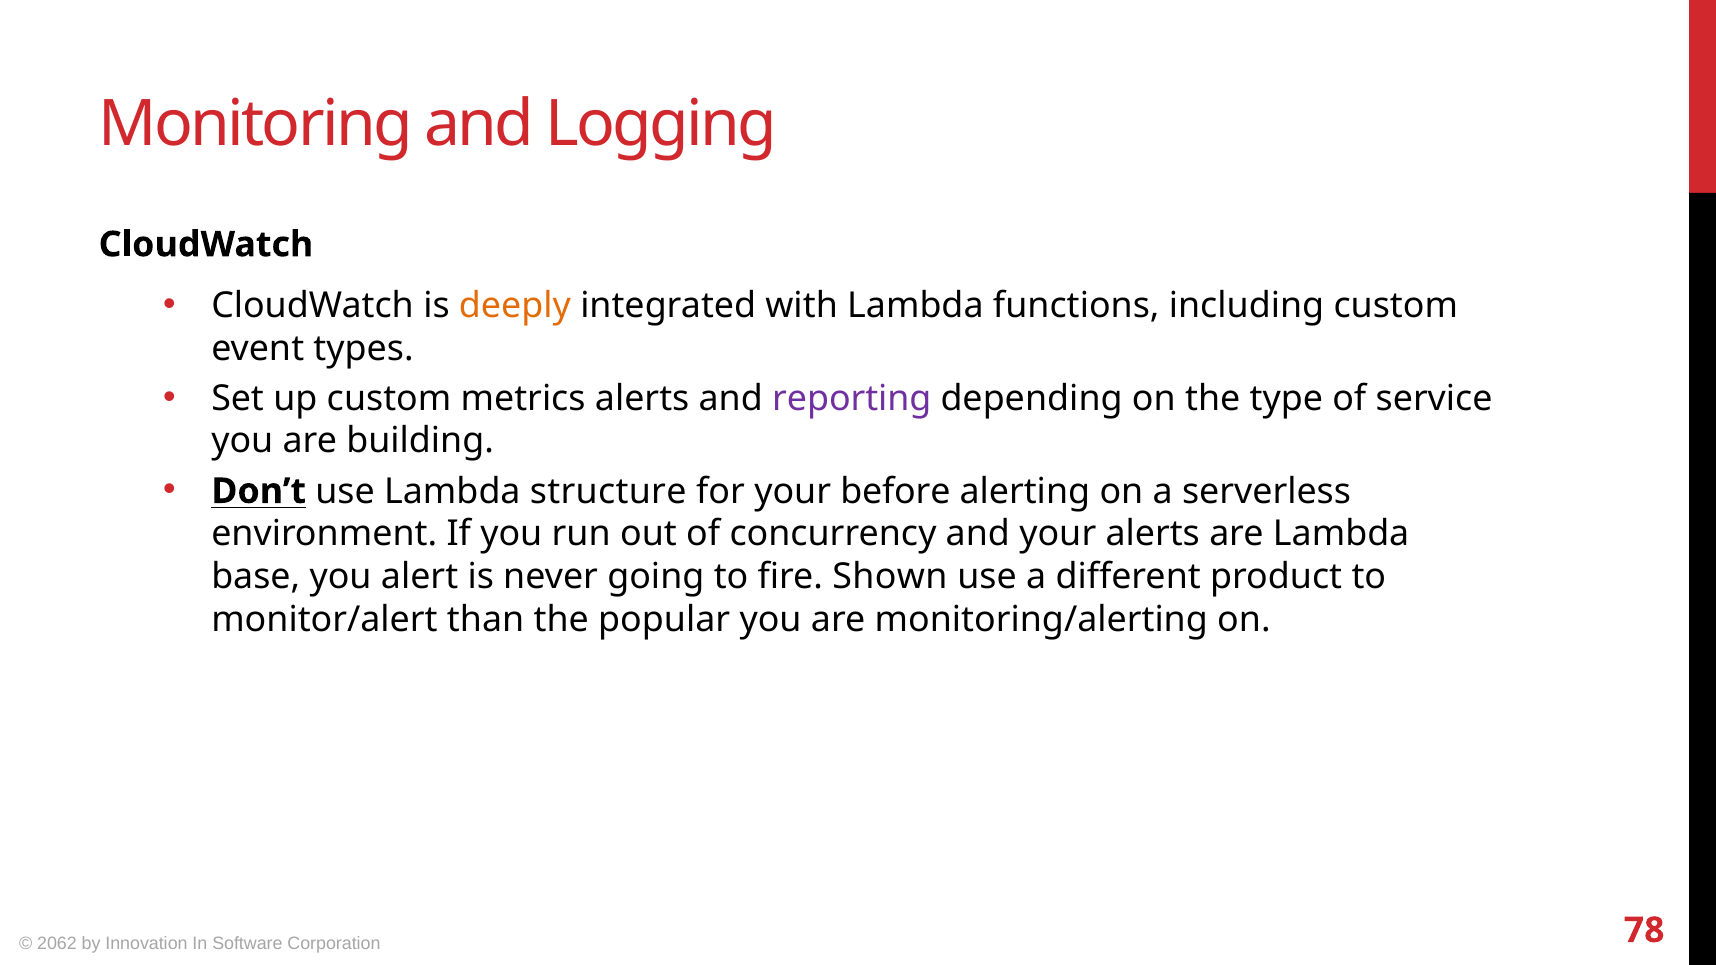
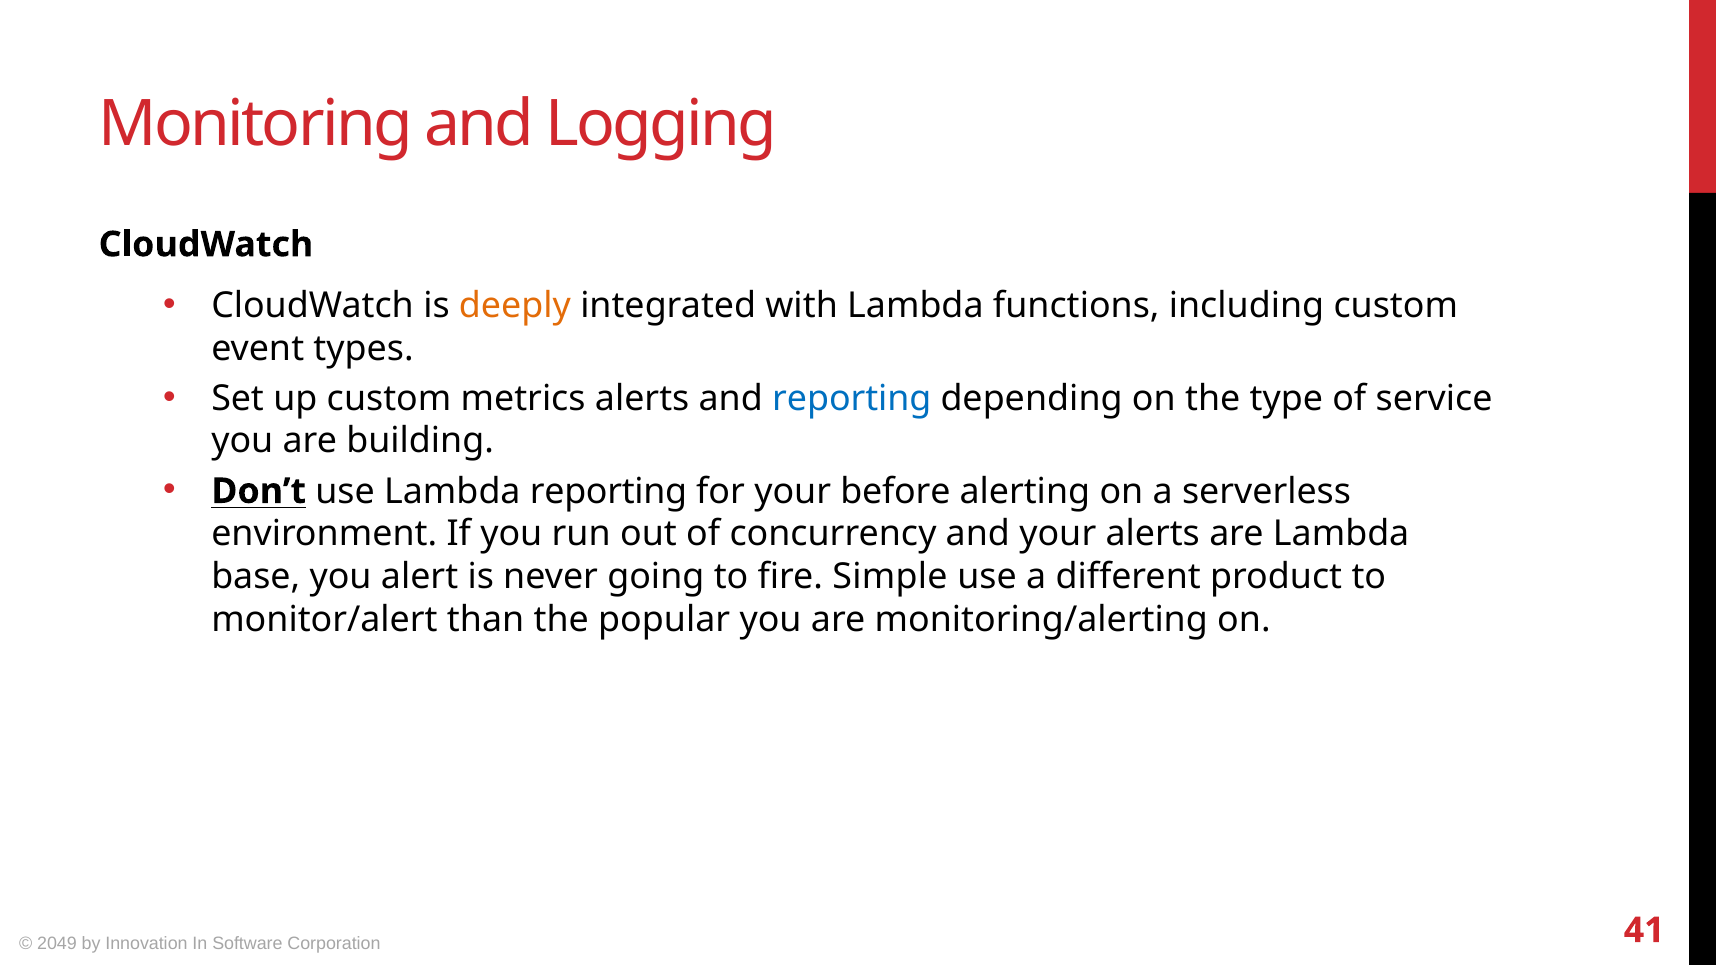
reporting colour: purple -> blue (852, 398)
Lambda structure: structure -> reporting (609, 491)
Shown: Shown -> Simple (890, 577)
2062: 2062 -> 2049 (57, 944)
78: 78 -> 41 (1644, 930)
